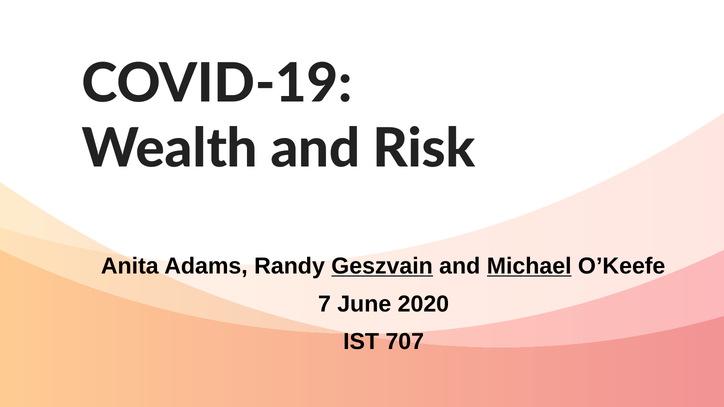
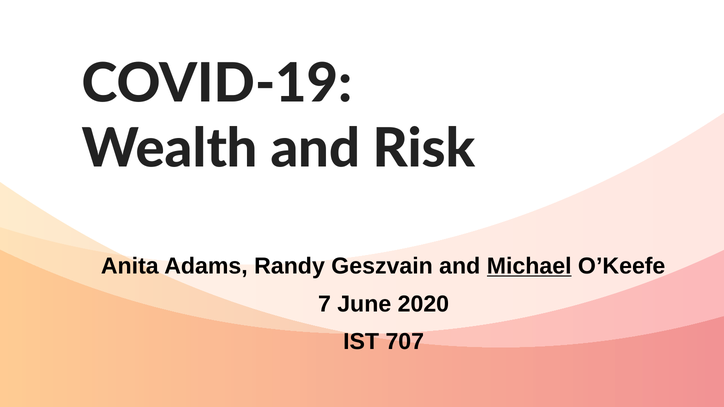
Geszvain underline: present -> none (382, 266)
